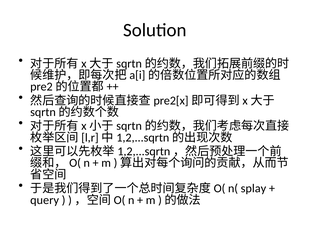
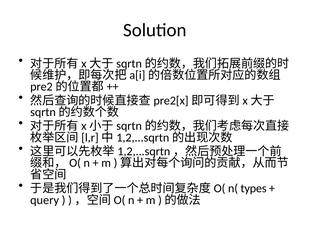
splay: splay -> types (254, 188)
